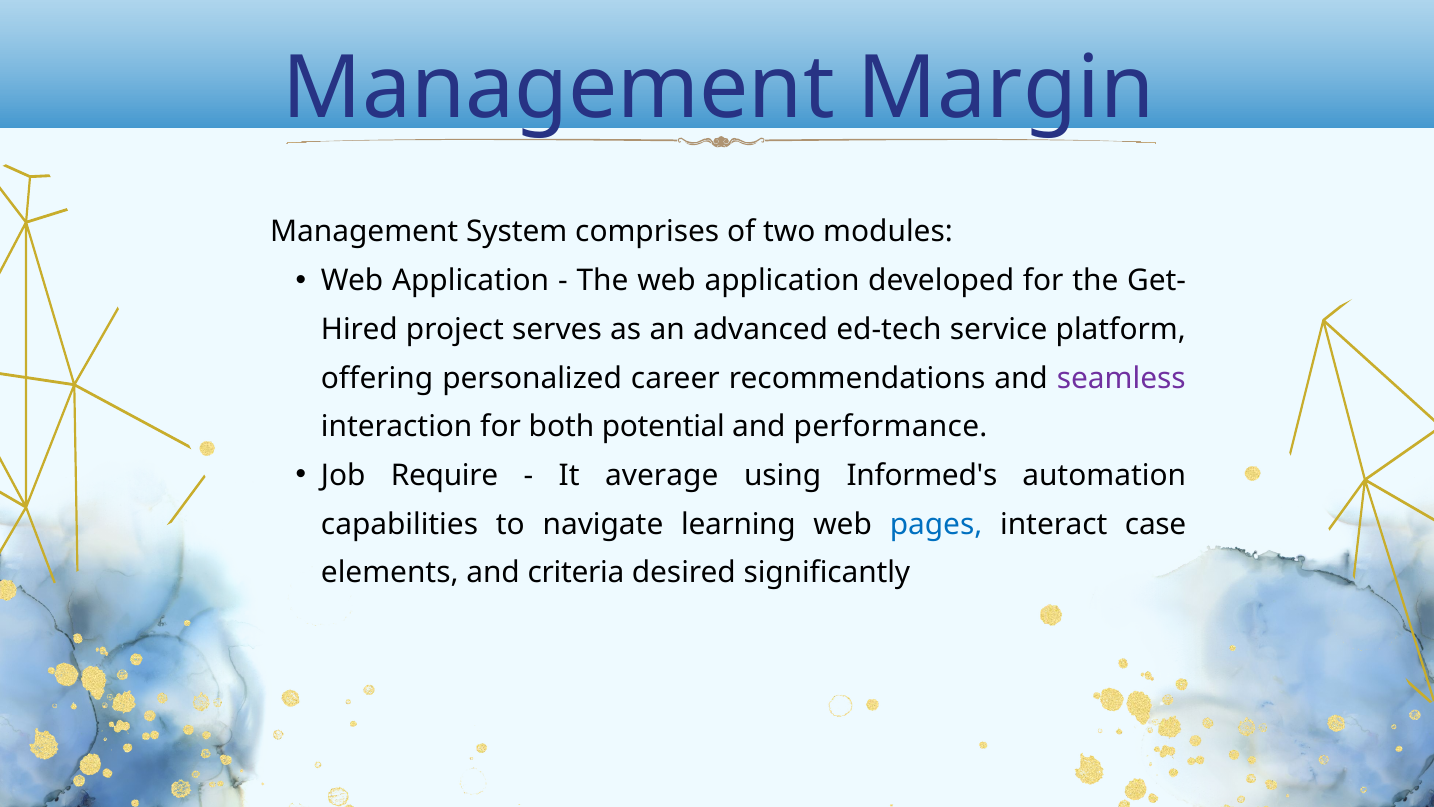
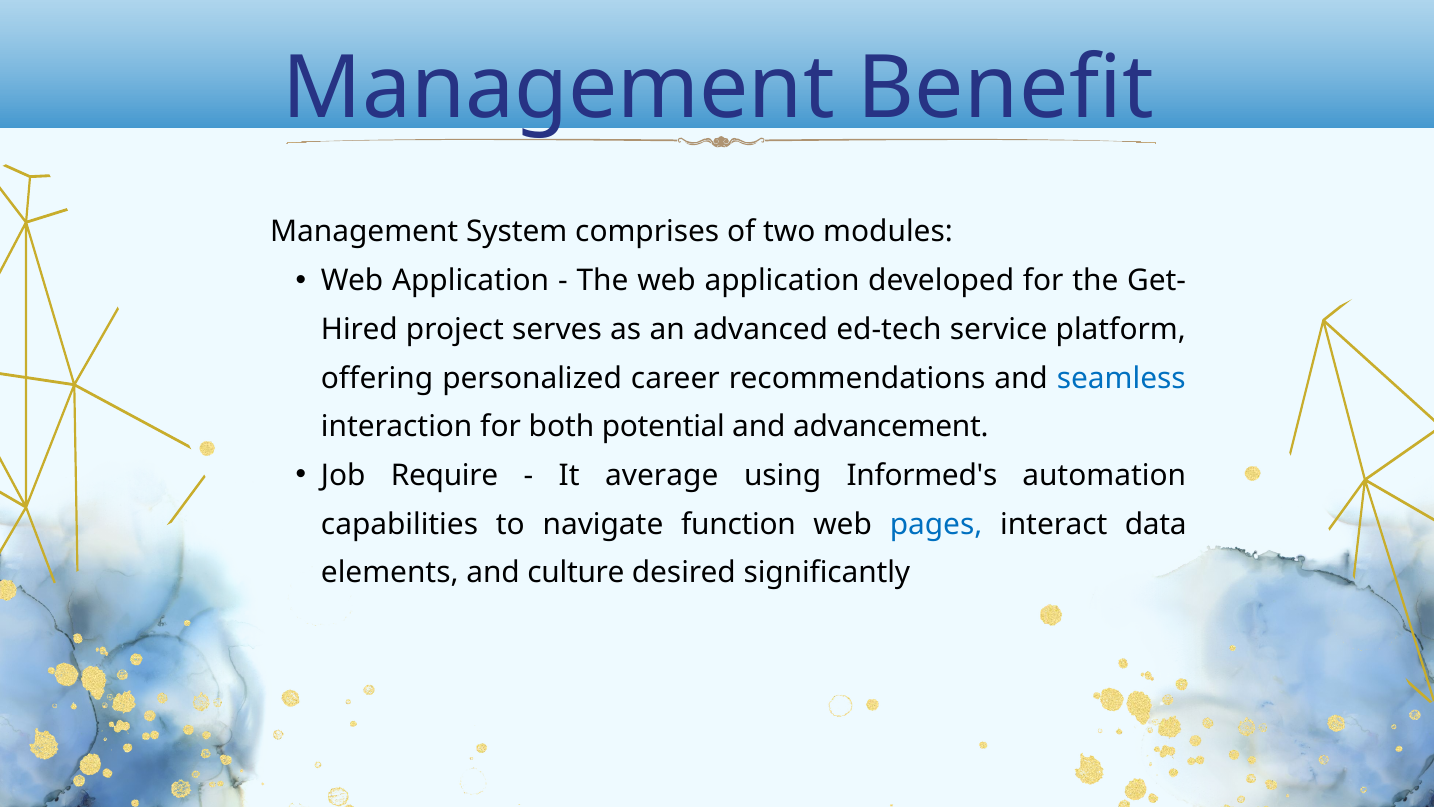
Margin: Margin -> Benefit (1006, 88)
seamless colour: purple -> blue (1121, 378)
performance: performance -> advancement (891, 427)
learning: learning -> function (738, 524)
case: case -> data (1156, 524)
criteria: criteria -> culture (576, 573)
